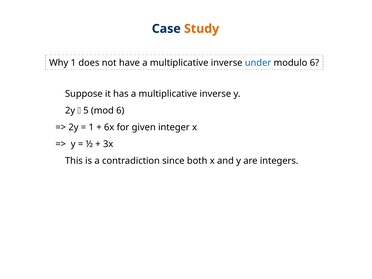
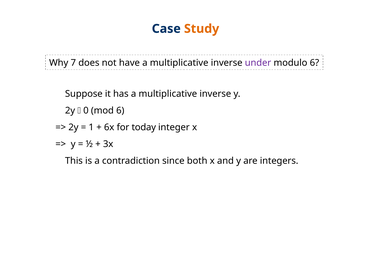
Why 1: 1 -> 7 (73, 63)
under colour: blue -> purple (258, 63)
5: 5 -> 0 (86, 111)
given: given -> today (144, 127)
